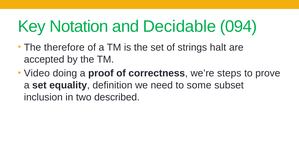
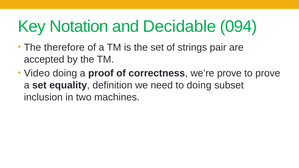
halt: halt -> pair (218, 47)
we’re steps: steps -> prove (229, 73)
to some: some -> doing (199, 85)
described: described -> machines (117, 97)
